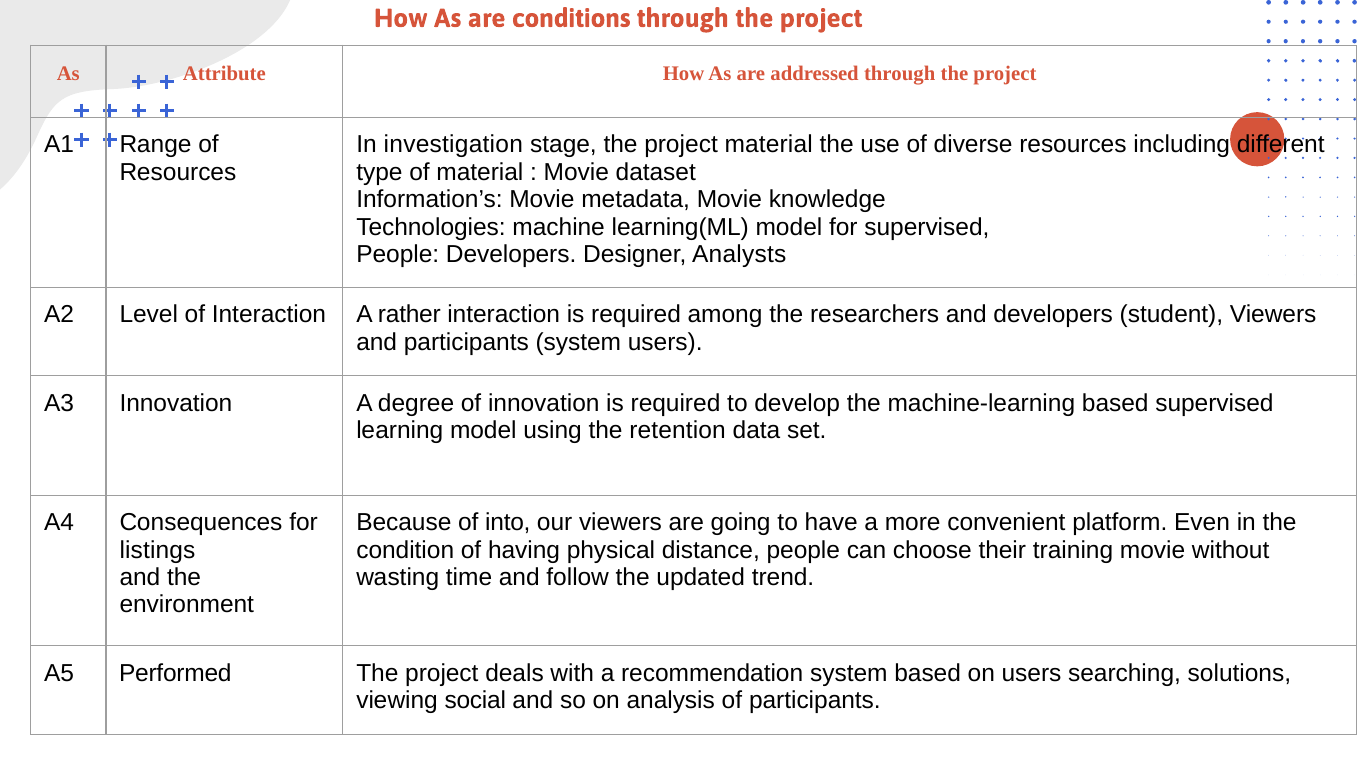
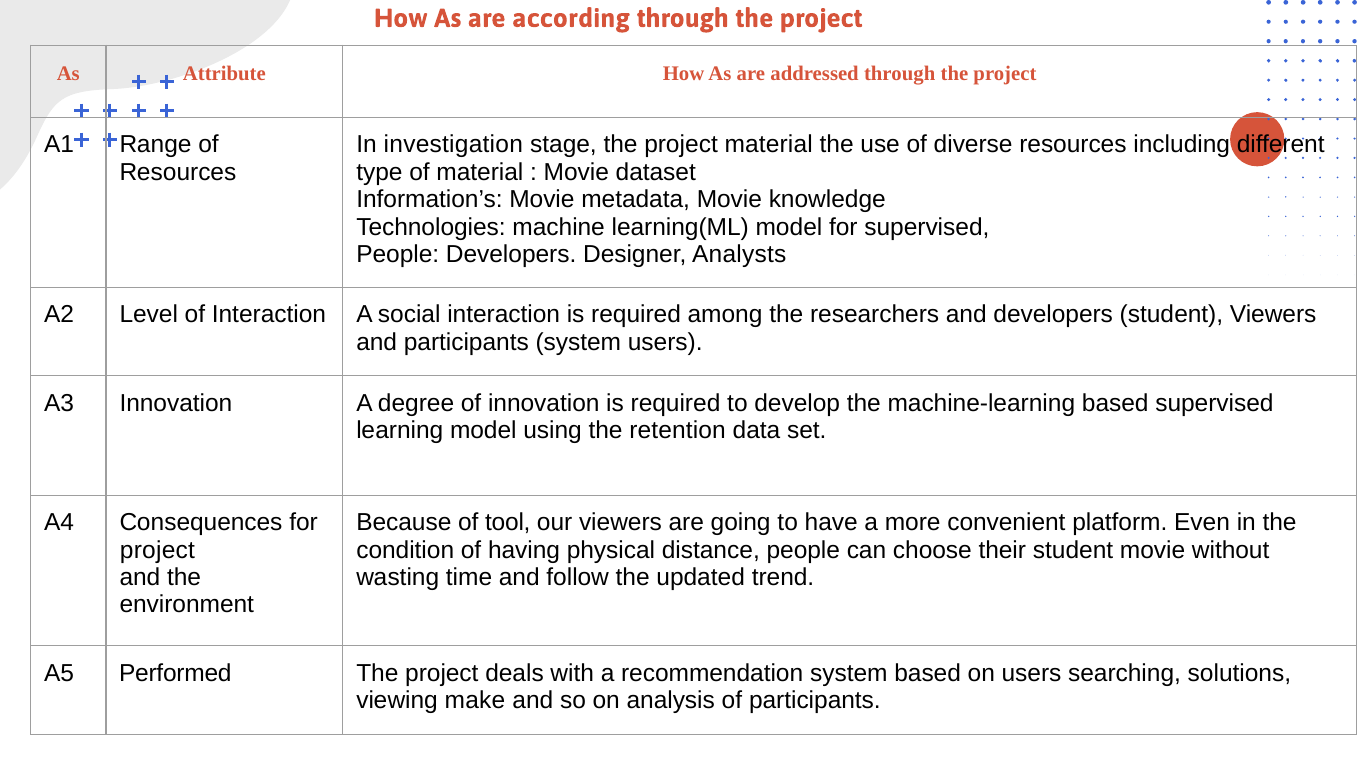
conditions: conditions -> according (571, 18)
rather: rather -> social (409, 315)
into: into -> tool (508, 523)
listings: listings -> project (157, 550)
their training: training -> student (1073, 550)
social: social -> make (475, 701)
